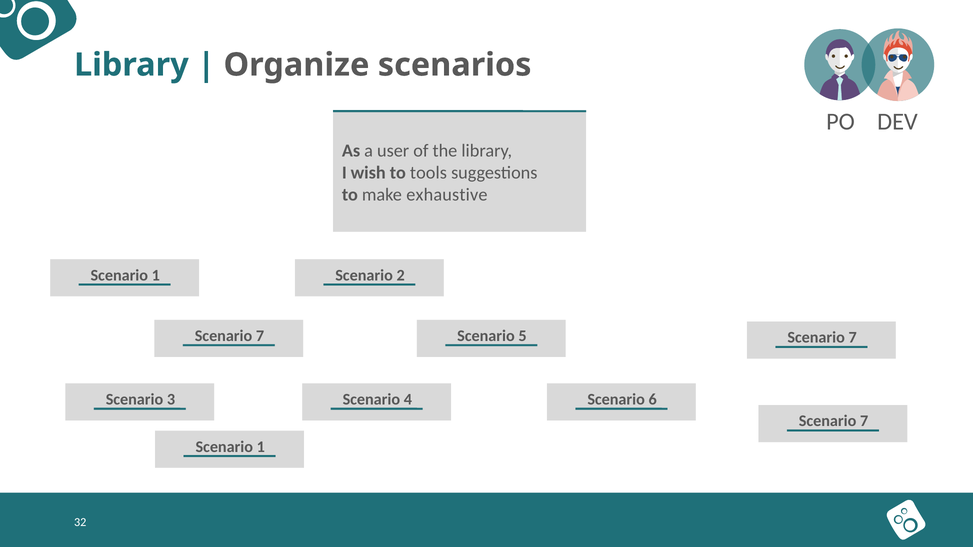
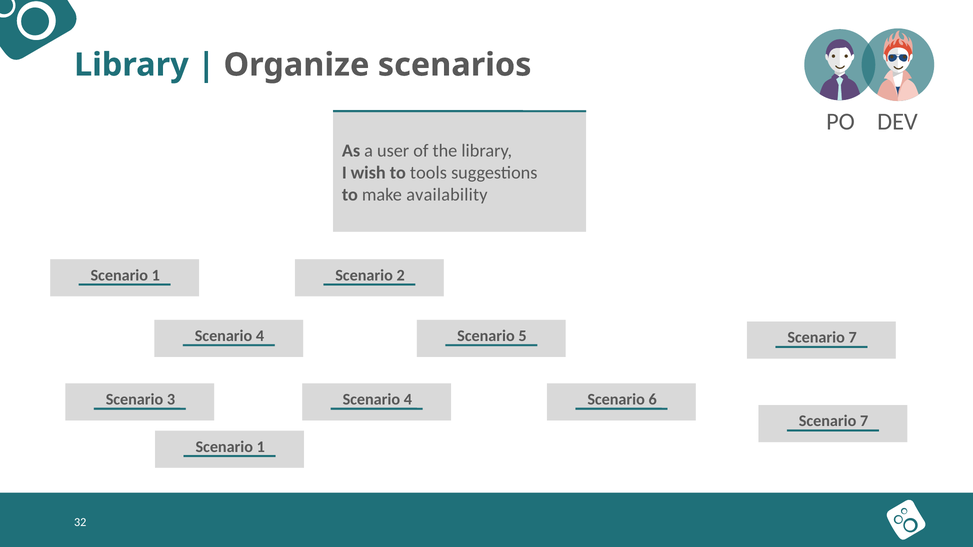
exhaustive: exhaustive -> availability (447, 195)
7: 7 -> 4 (260, 336)
